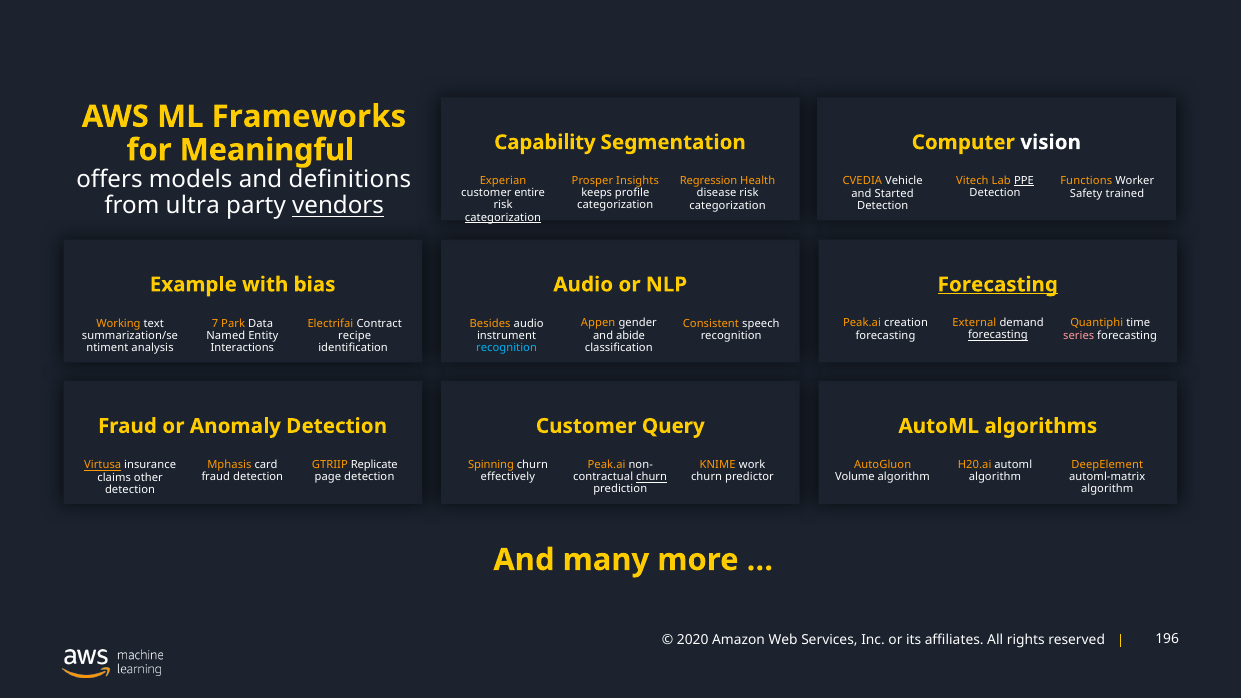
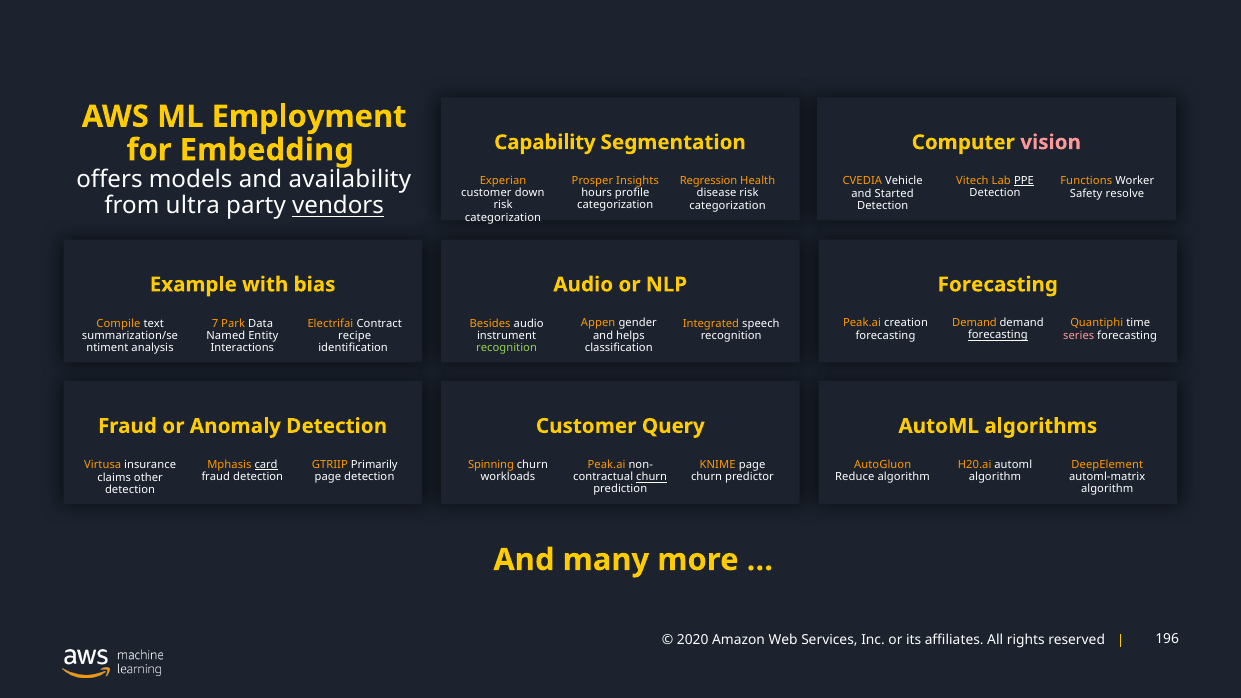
Frameworks: Frameworks -> Employment (309, 117)
vision colour: white -> pink (1051, 142)
Meaningful: Meaningful -> Embedding (267, 150)
definitions: definitions -> availability (350, 180)
keeps: keeps -> hours (597, 193)
entire: entire -> down (530, 193)
trained: trained -> resolve (1125, 193)
categorization underline: present -> none (503, 217)
Forecasting underline: present -> none (998, 285)
External: External -> Demand (974, 323)
Consistent: Consistent -> Integrated (711, 323)
Working: Working -> Compile (118, 324)
abide: abide -> helps (630, 335)
recognition colour: light blue -> light green (507, 348)
card underline: none -> present (266, 465)
Virtusa underline: present -> none (103, 465)
Replicate: Replicate -> Primarily (374, 465)
KNIME work: work -> page (752, 465)
Volume: Volume -> Reduce (855, 477)
effectively: effectively -> workloads (508, 477)
